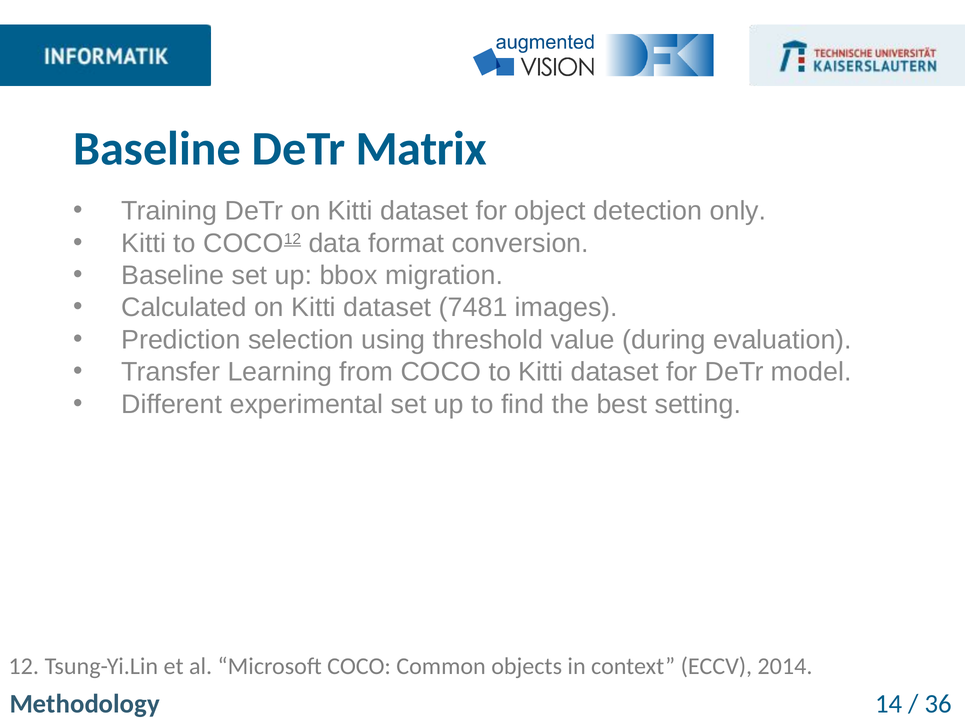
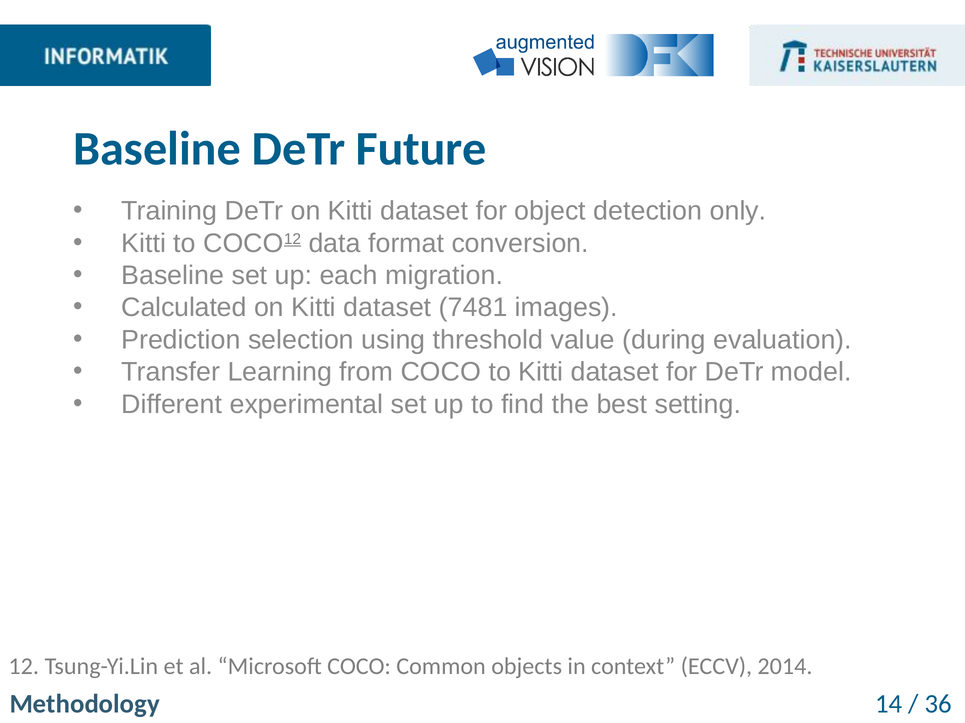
Matrix: Matrix -> Future (421, 149)
bbox: bbox -> each (349, 276)
